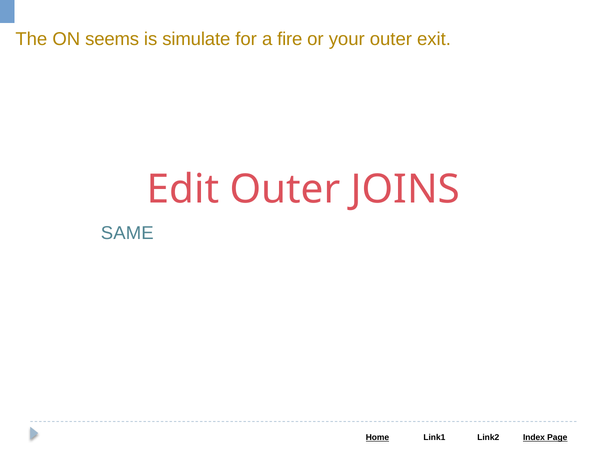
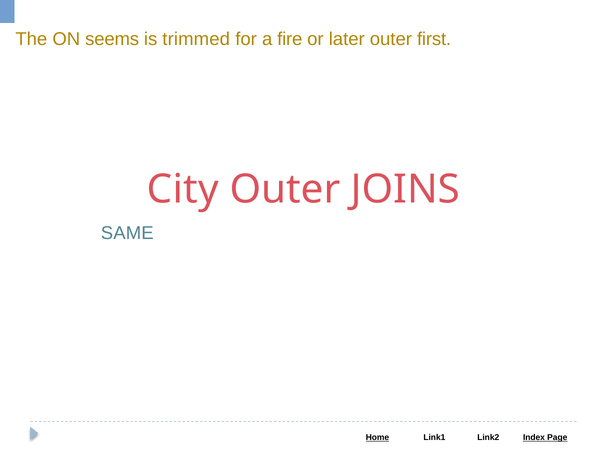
simulate: simulate -> trimmed (196, 39)
your: your -> later (347, 39)
exit: exit -> first (434, 39)
Edit: Edit -> City (183, 190)
